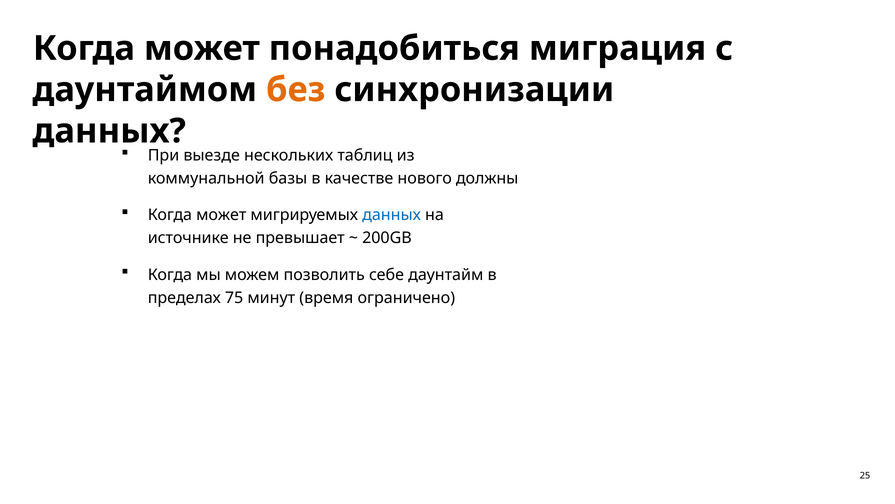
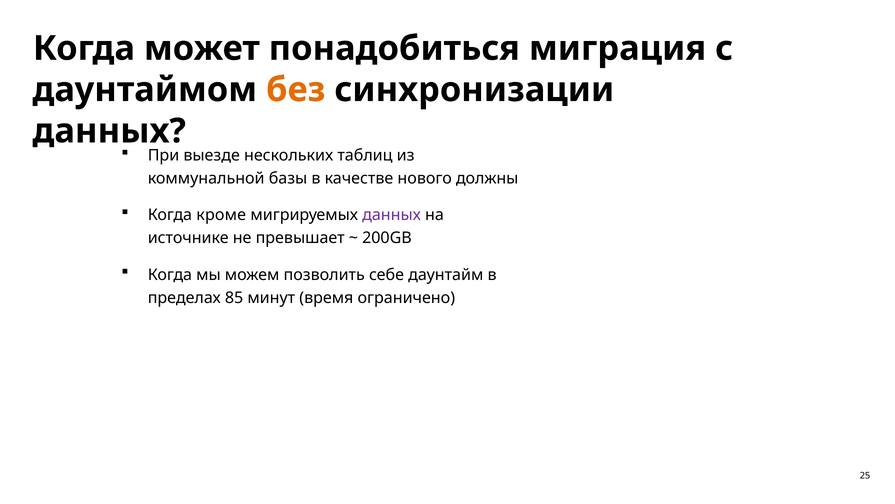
может: может -> кроме (221, 215)
данных colour: blue -> purple (392, 215)
75: 75 -> 85 (234, 298)
